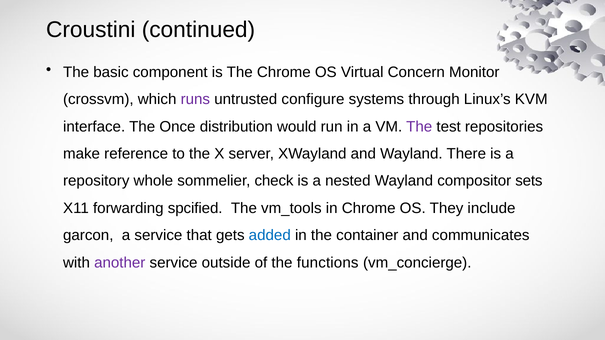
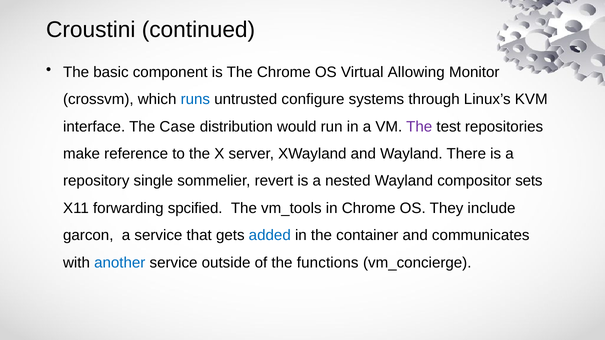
Concern: Concern -> Allowing (416, 72)
runs colour: purple -> blue (195, 99)
Once: Once -> Case (177, 127)
whole: whole -> single (153, 181)
check: check -> revert (274, 181)
another colour: purple -> blue (120, 263)
